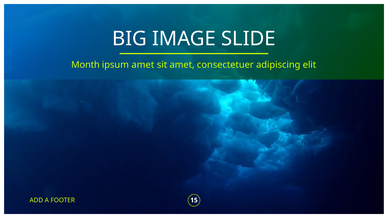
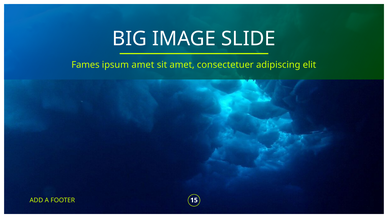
Month: Month -> Fames (85, 65)
